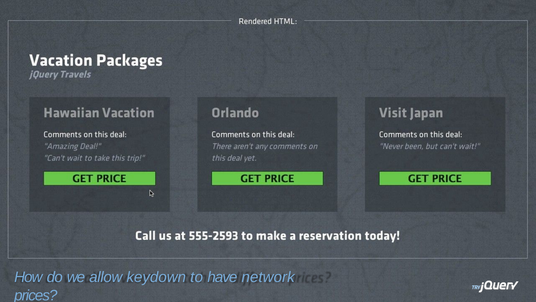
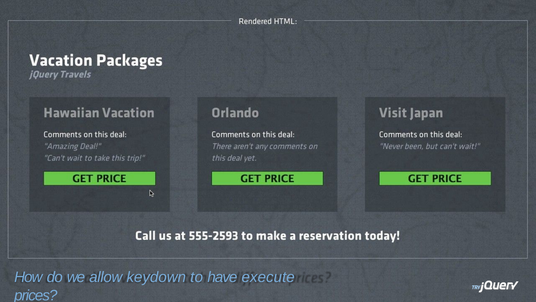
network: network -> execute (268, 277)
